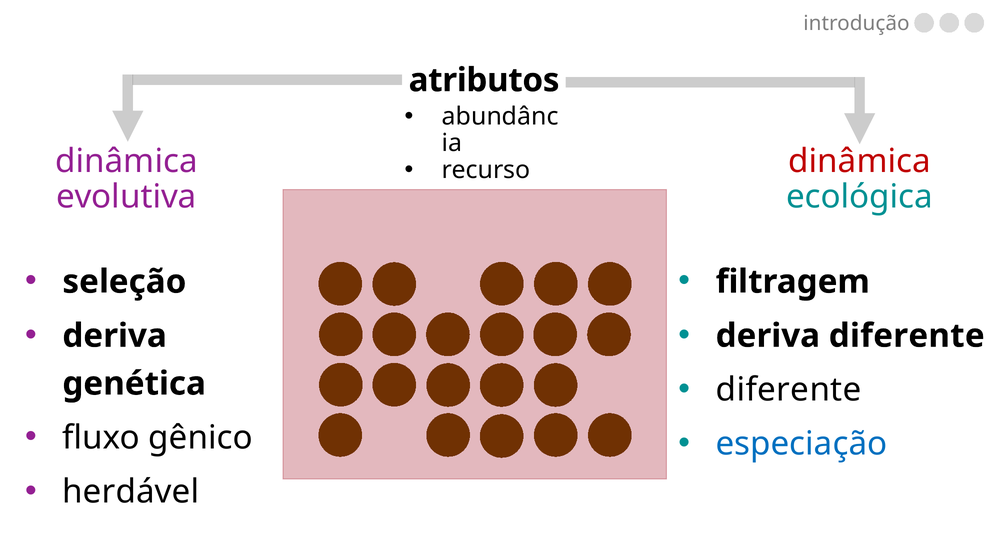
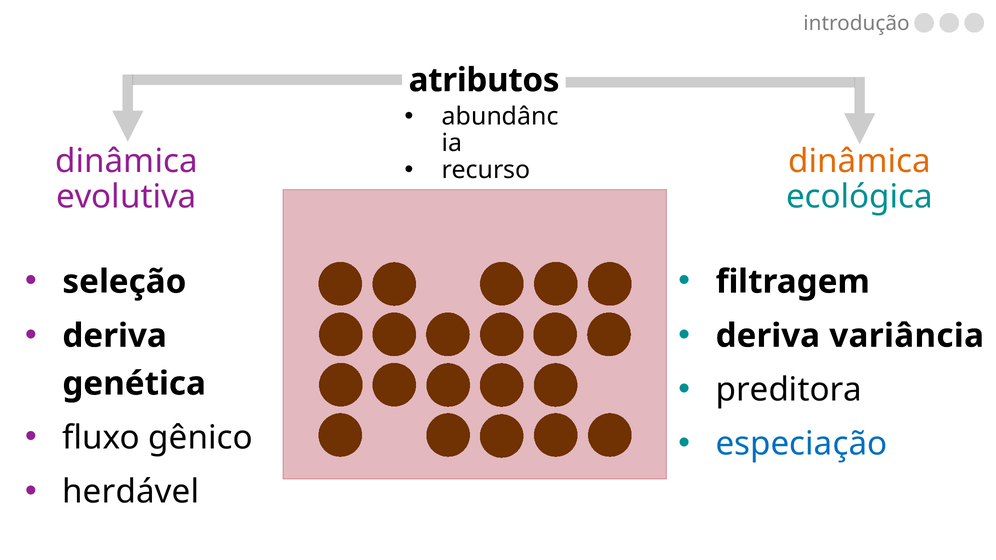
dinâmica colour: red -> orange (860, 161)
deriva diferente: diferente -> variância (907, 336)
diferente: diferente -> preditora (789, 390)
